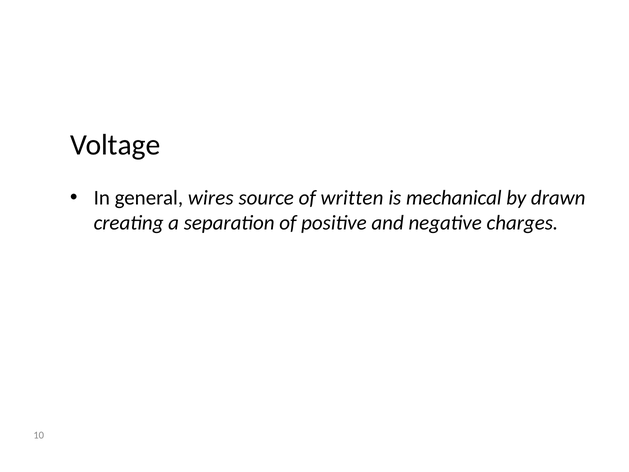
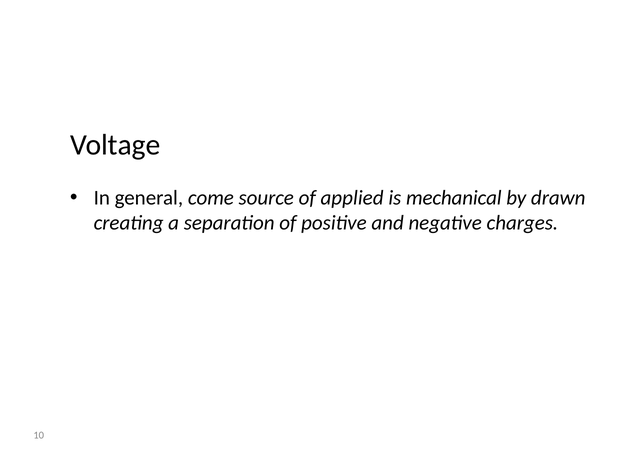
wires: wires -> come (211, 198)
written: written -> applied (352, 198)
